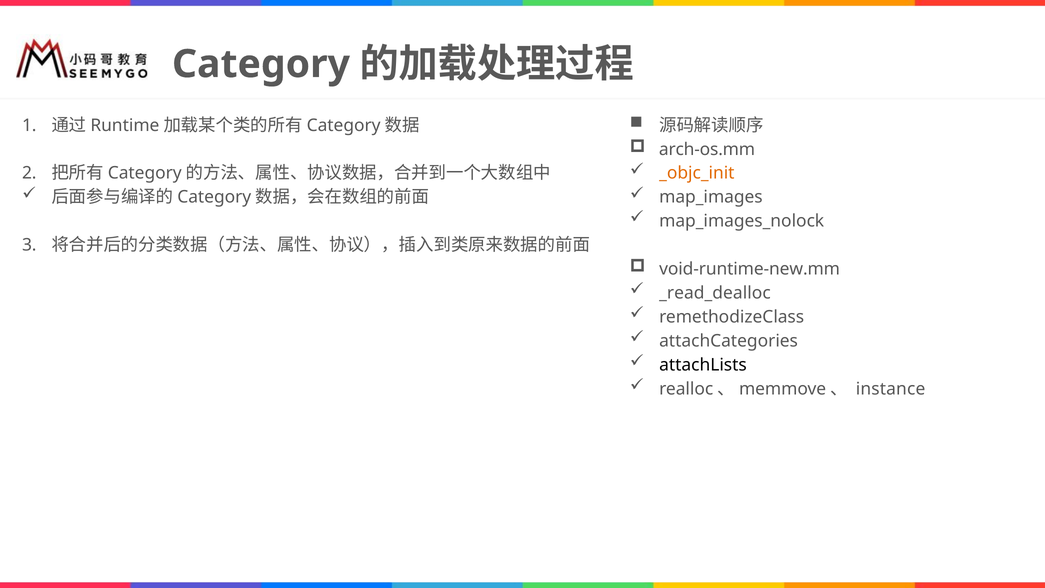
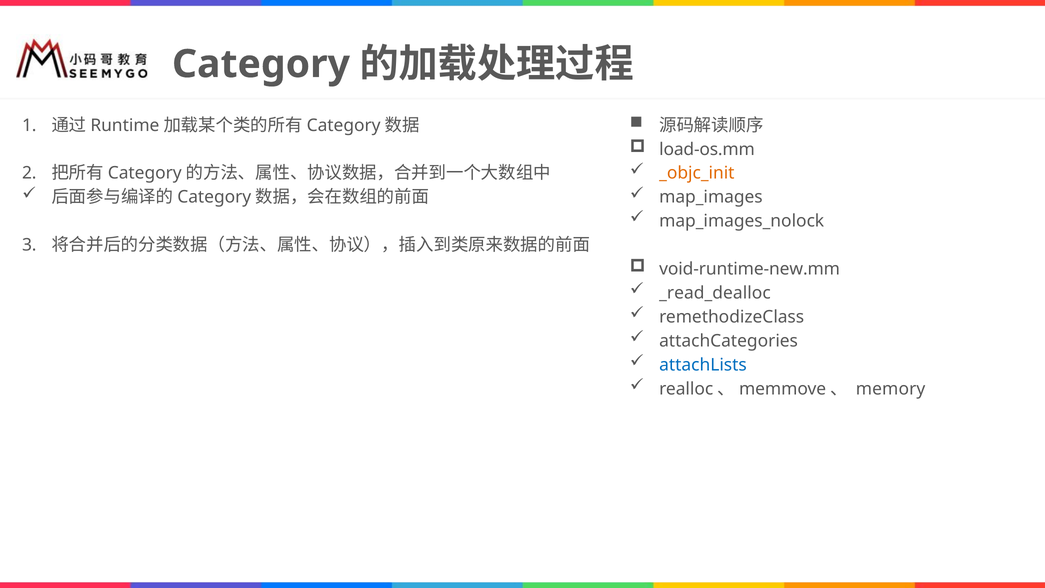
arch-os.mm: arch-os.mm -> load-os.mm (707, 149)
attachLists colour: black -> blue (703, 365)
instance: instance -> memory (891, 389)
